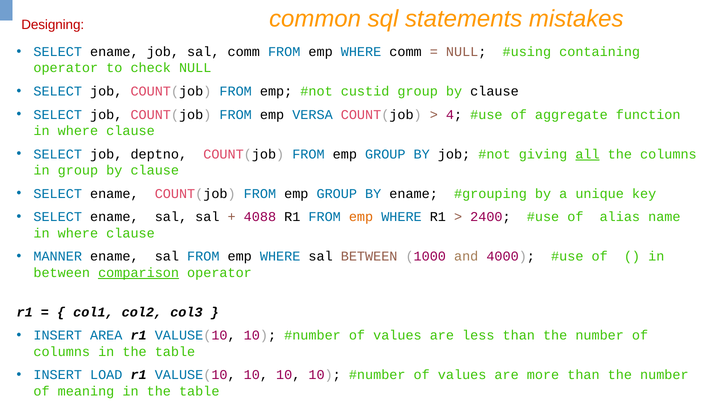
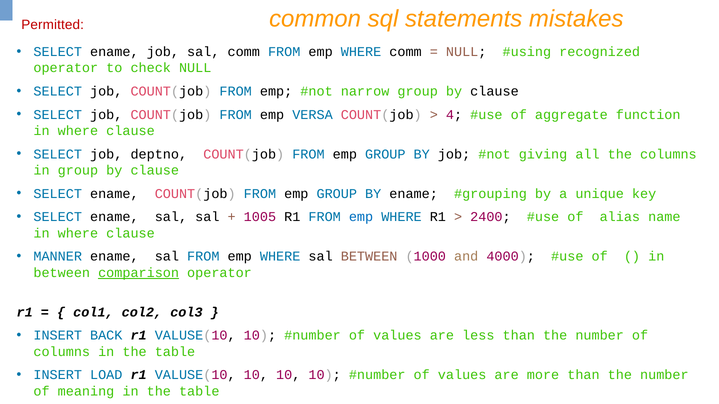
Designing: Designing -> Permitted (53, 25)
containing: containing -> recognized (600, 52)
custid: custid -> narrow (365, 91)
all underline: present -> none (588, 154)
4088: 4088 -> 1005 (260, 217)
emp colour: orange -> blue (361, 217)
AREA: AREA -> BACK (106, 336)
